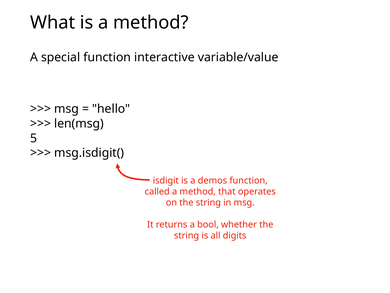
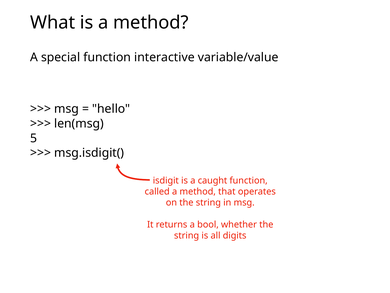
demos: demos -> caught (212, 180)
